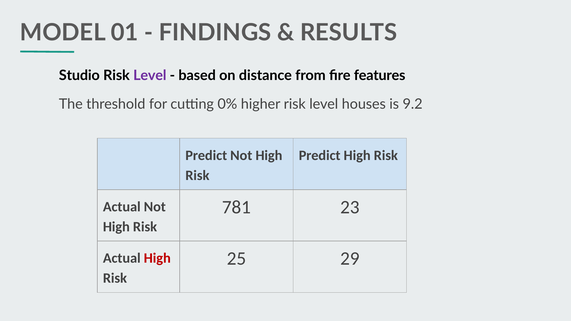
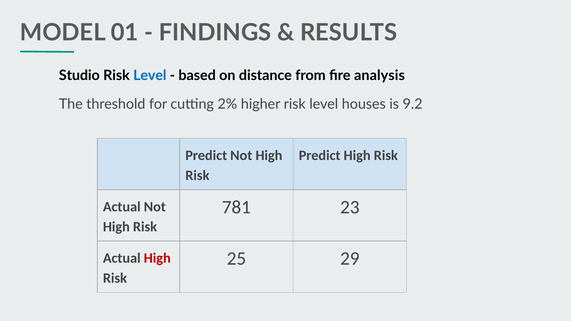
Level colour: purple -> blue (150, 75)
features: features -> analysis (379, 75)
0%: 0% -> 2% (227, 104)
